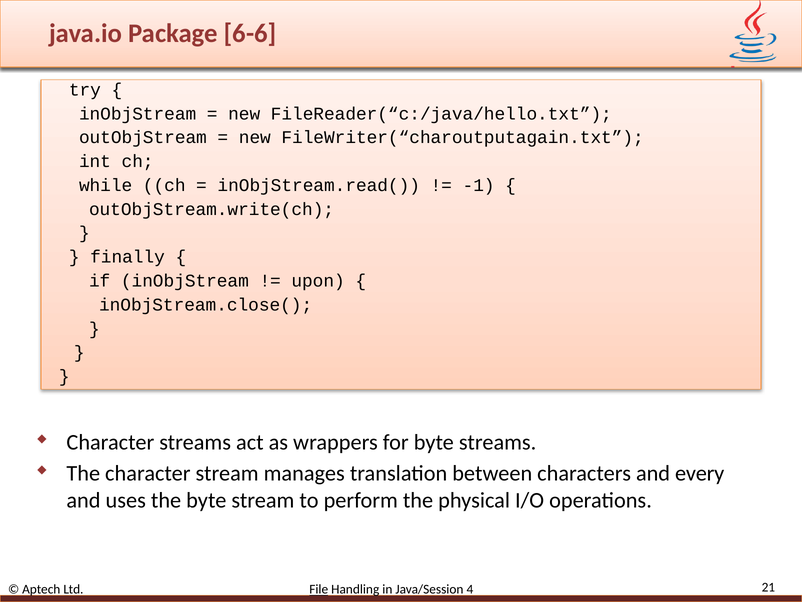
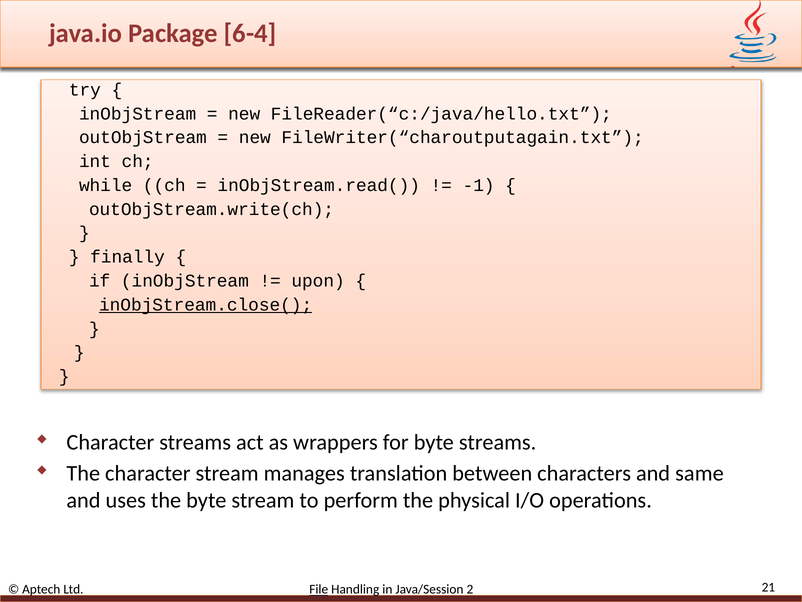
6-6: 6-6 -> 6-4 (250, 33)
inObjStream.close( underline: none -> present (206, 305)
every: every -> same (699, 473)
4: 4 -> 2 (470, 589)
